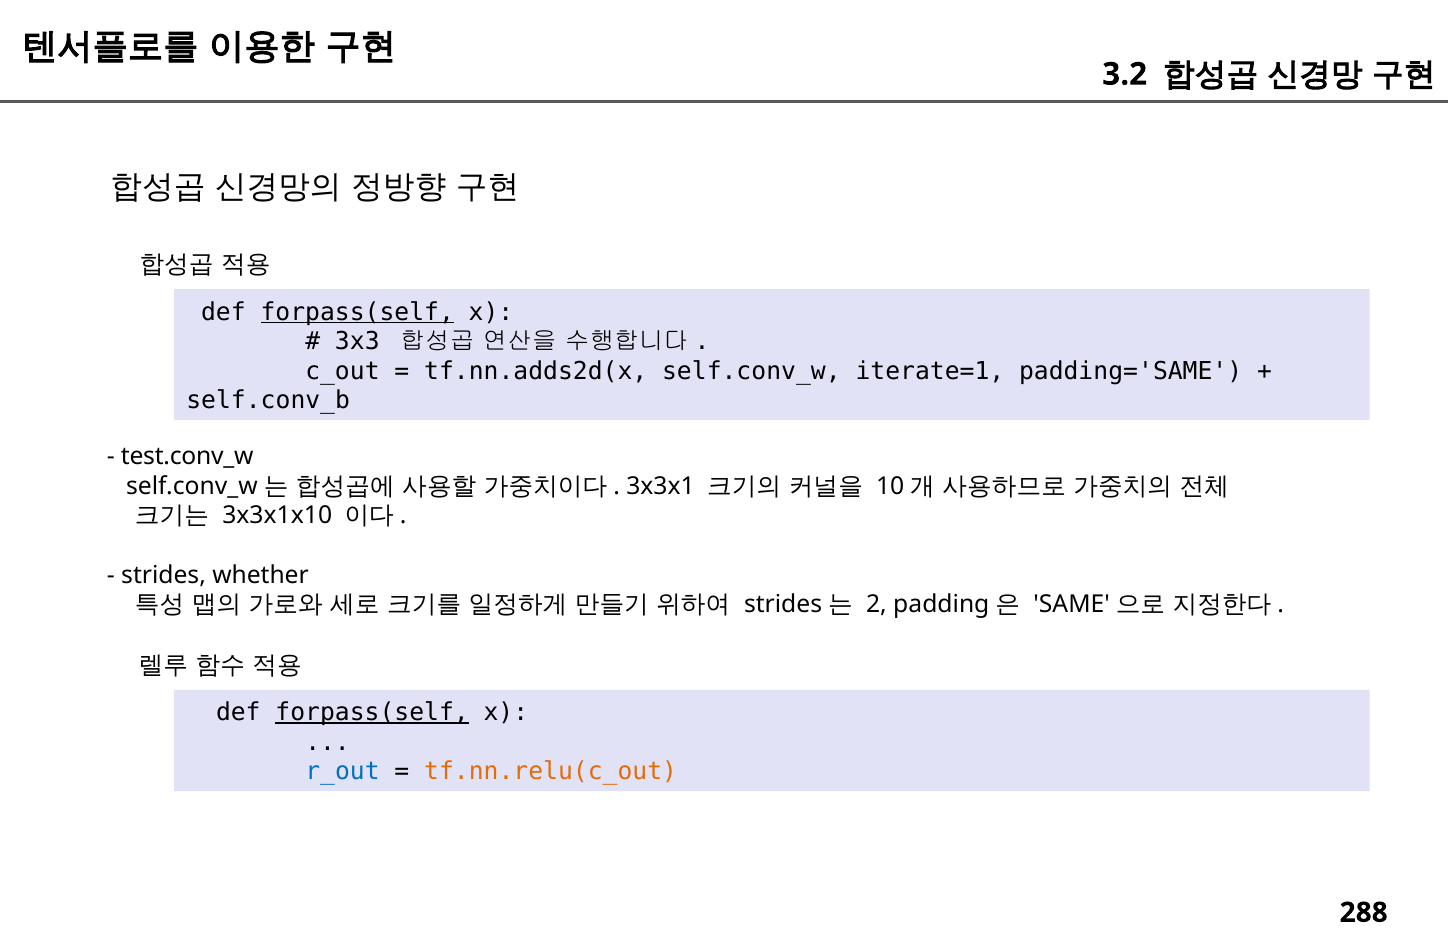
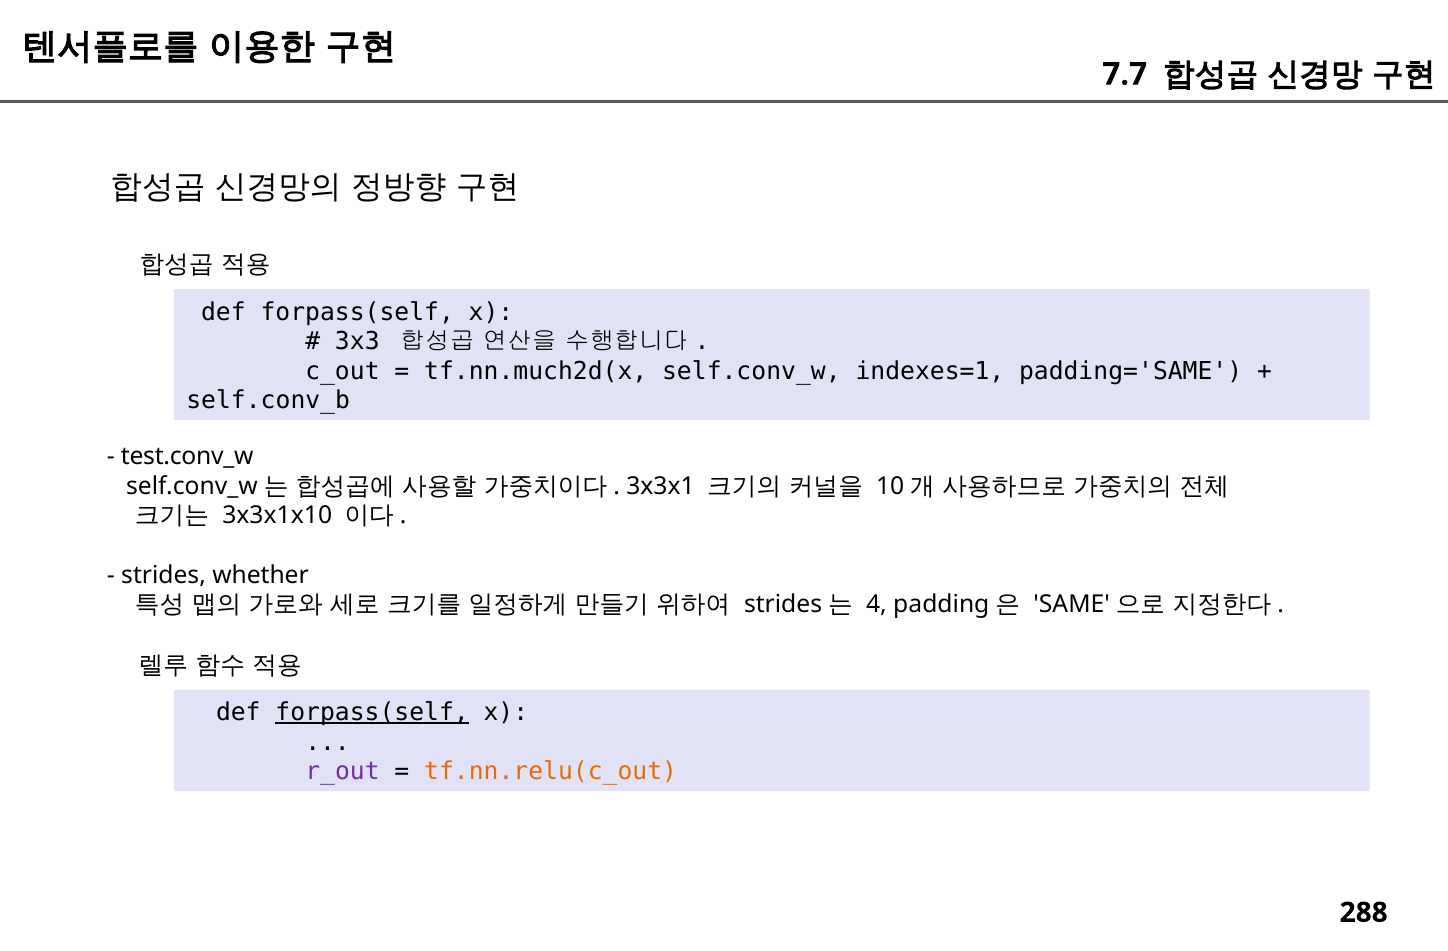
3.2: 3.2 -> 7.7 (1125, 74)
forpass(self underline: present -> none (357, 312)
tf.nn.adds2d(x: tf.nn.adds2d(x -> tf.nn.much2d(x (536, 371)
iterate=1: iterate=1 -> indexes=1 (930, 371)
2: 2 -> 4 (876, 605)
r_out colour: blue -> purple (343, 772)
